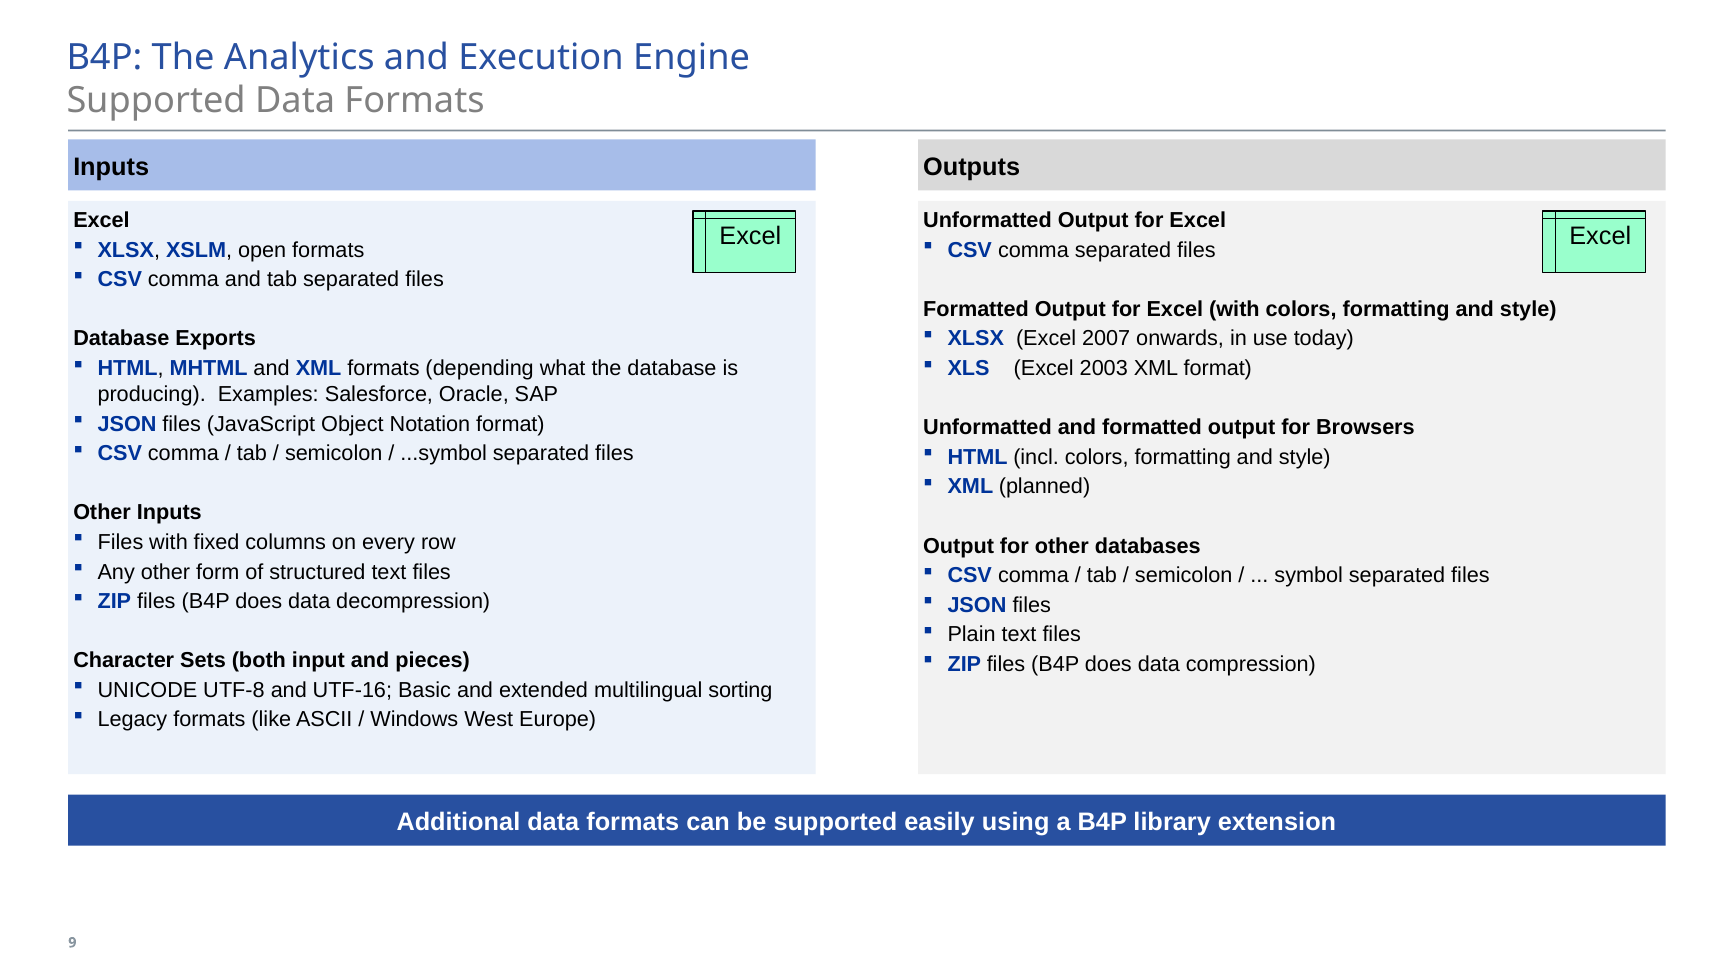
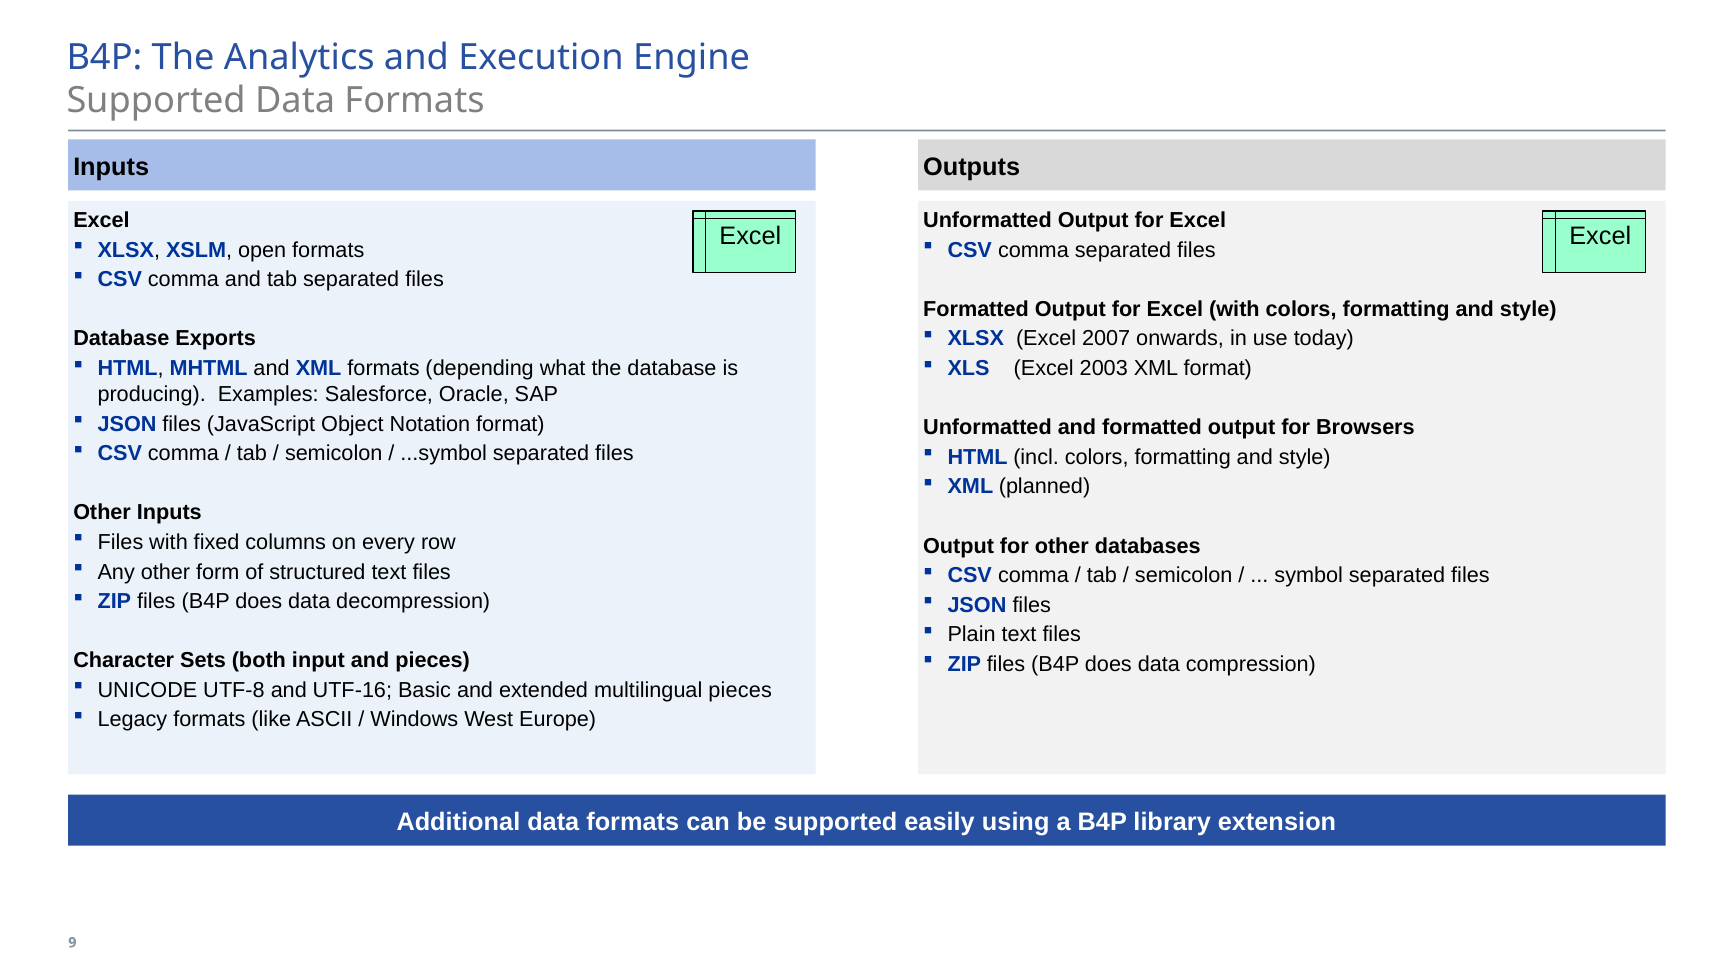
multilingual sorting: sorting -> pieces (740, 690)
